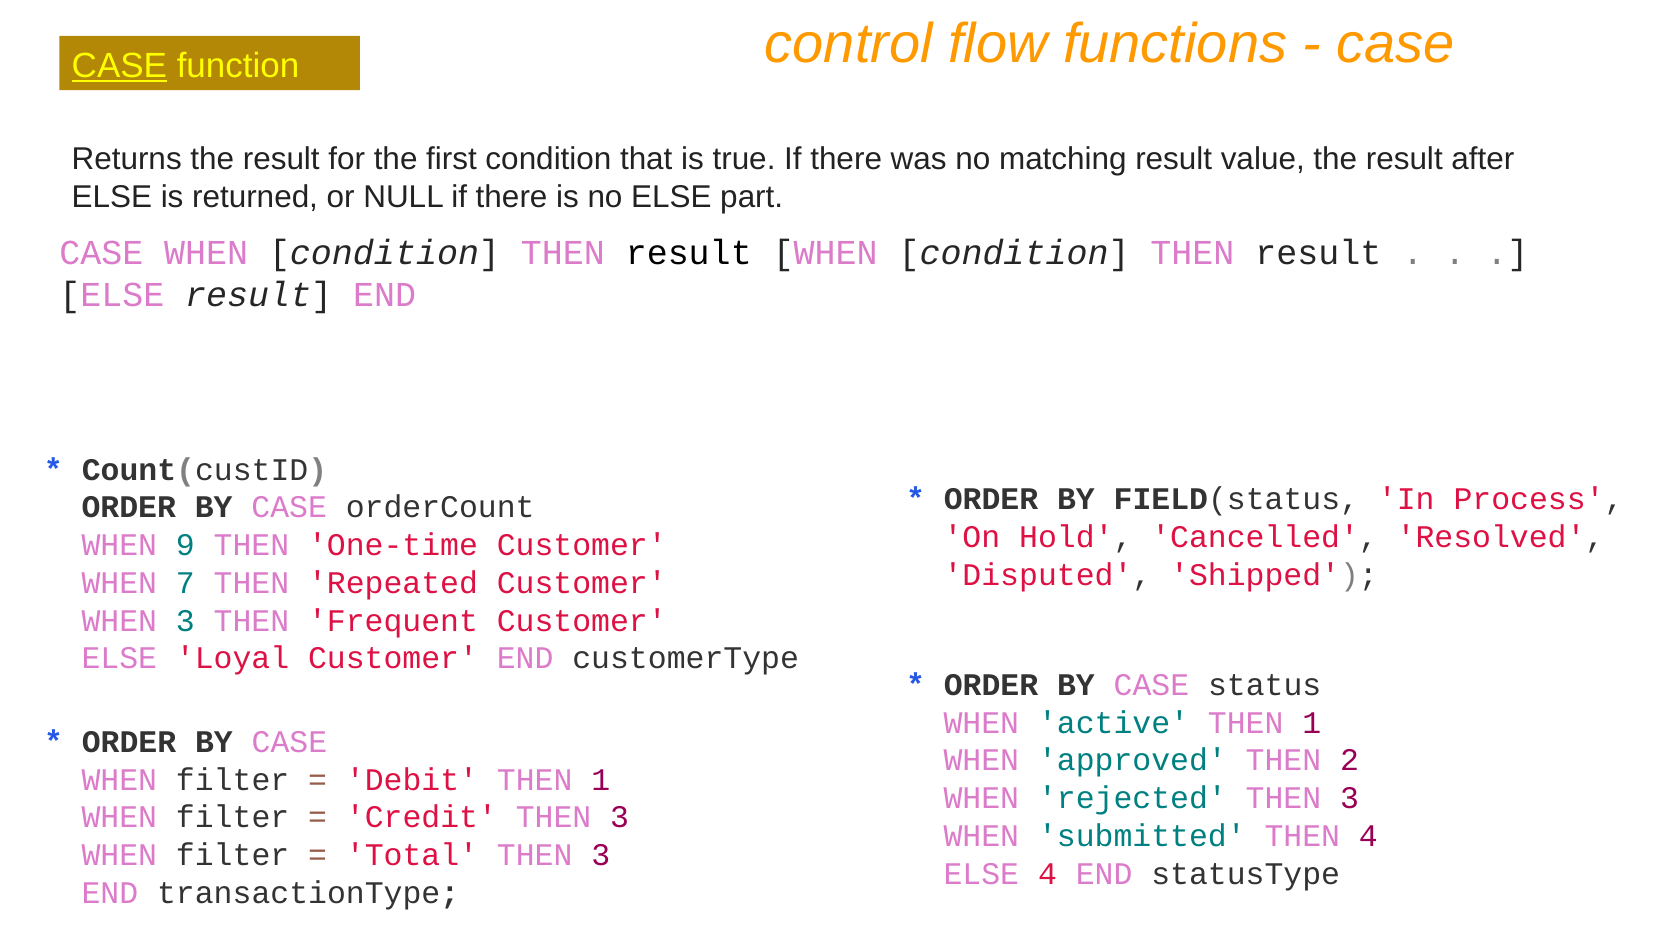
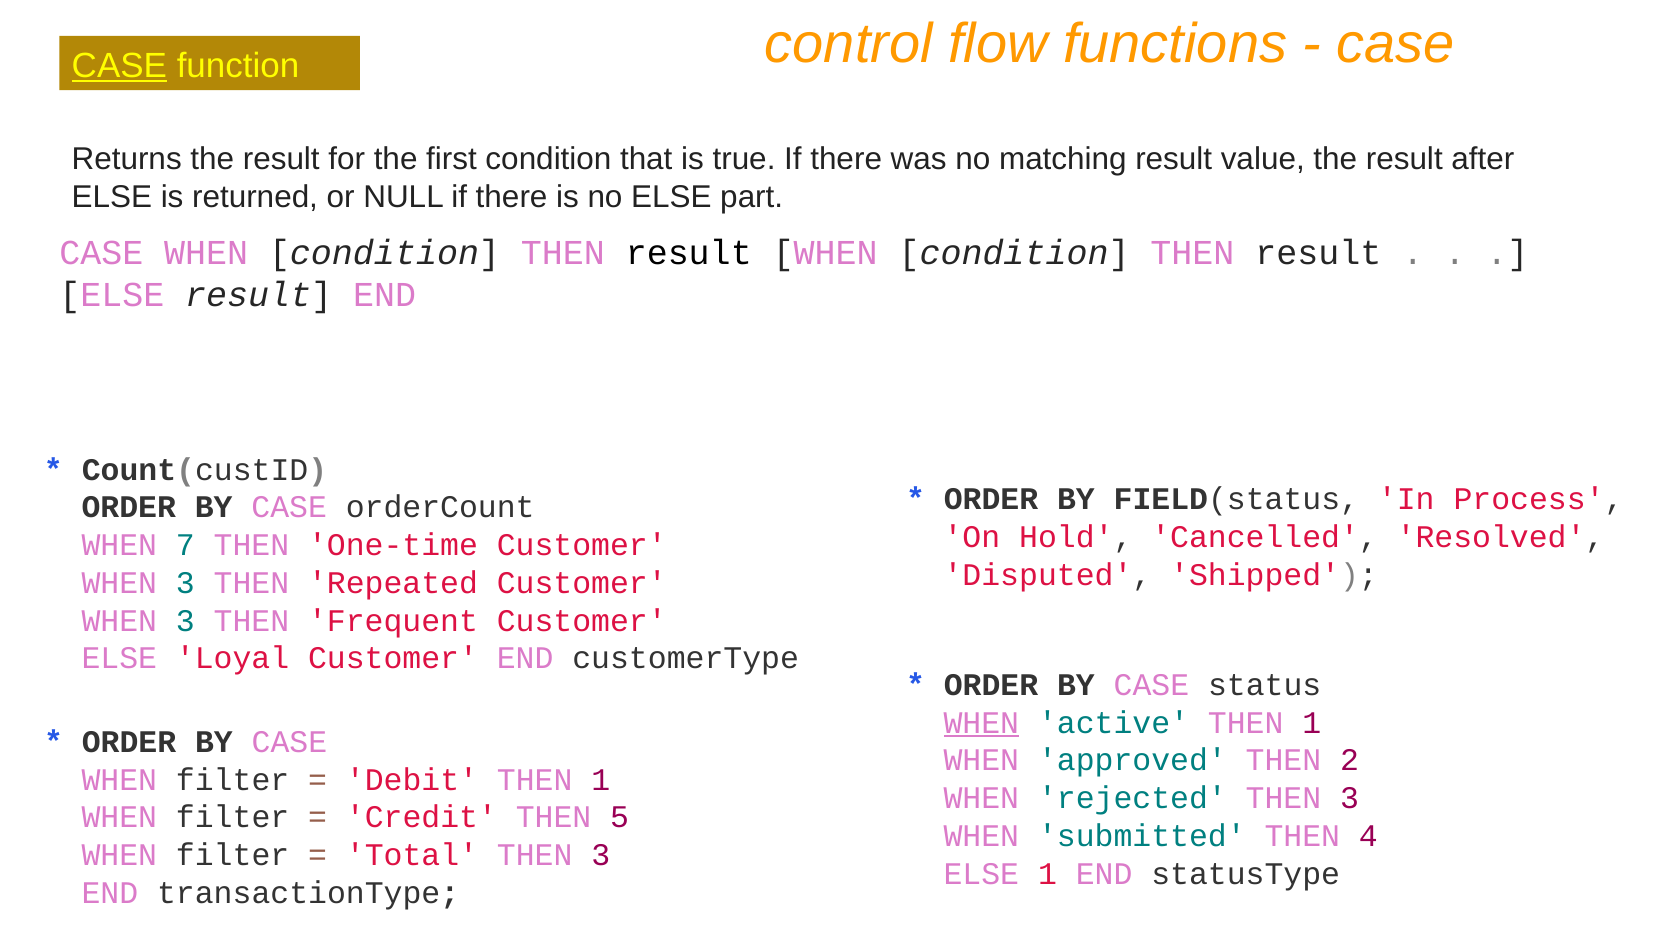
9: 9 -> 7 (185, 545)
7: 7 -> 3 (185, 583)
WHEN underline: none -> present (981, 723)
Credit THEN 3: 3 -> 5 (620, 817)
ELSE 4: 4 -> 1 (1047, 874)
